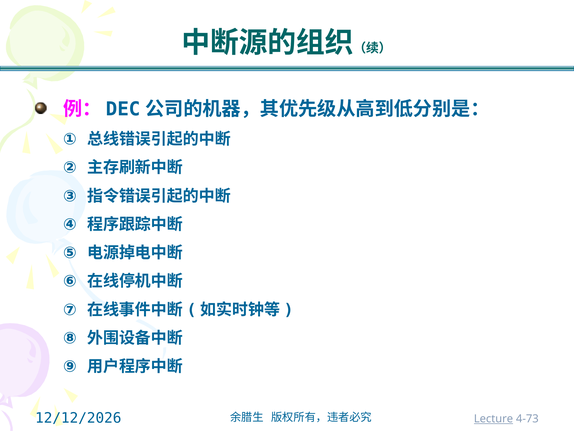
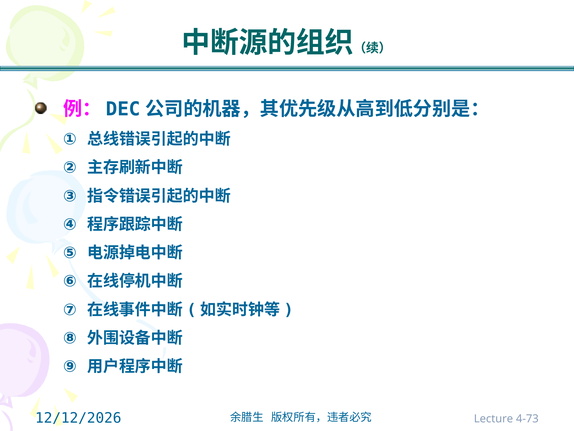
Lecture underline: present -> none (493, 418)
